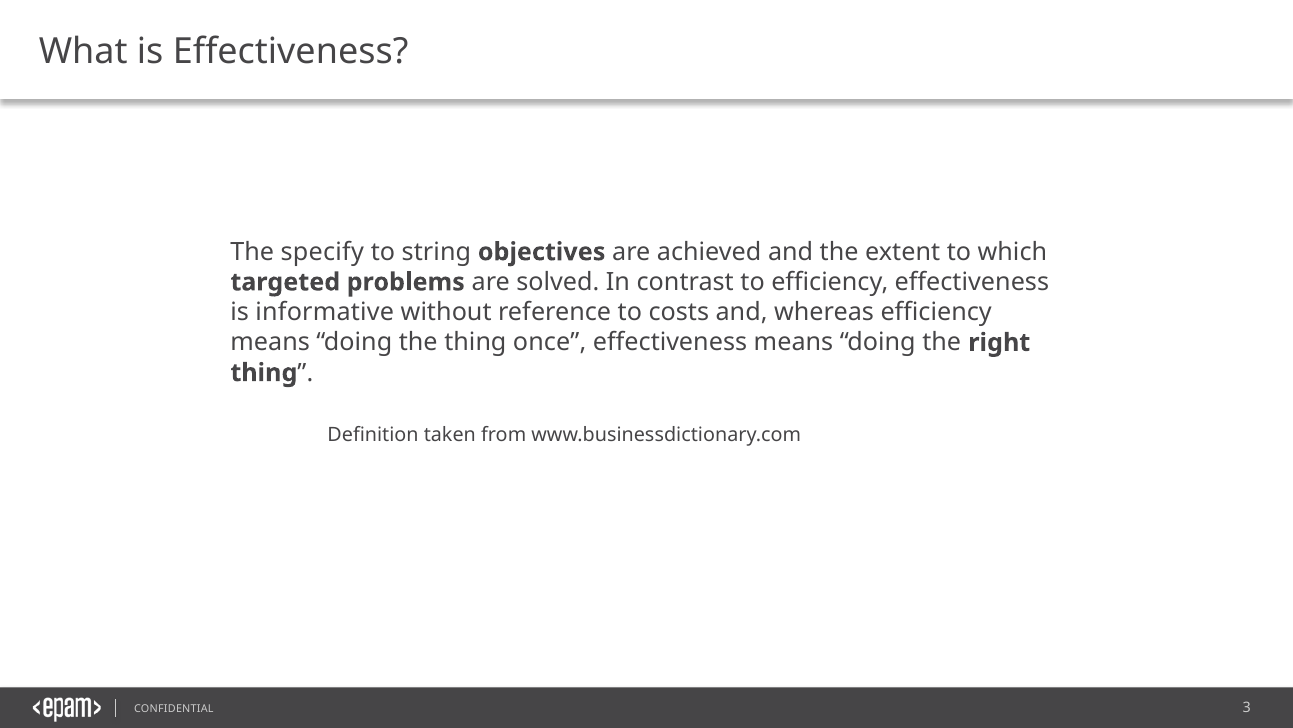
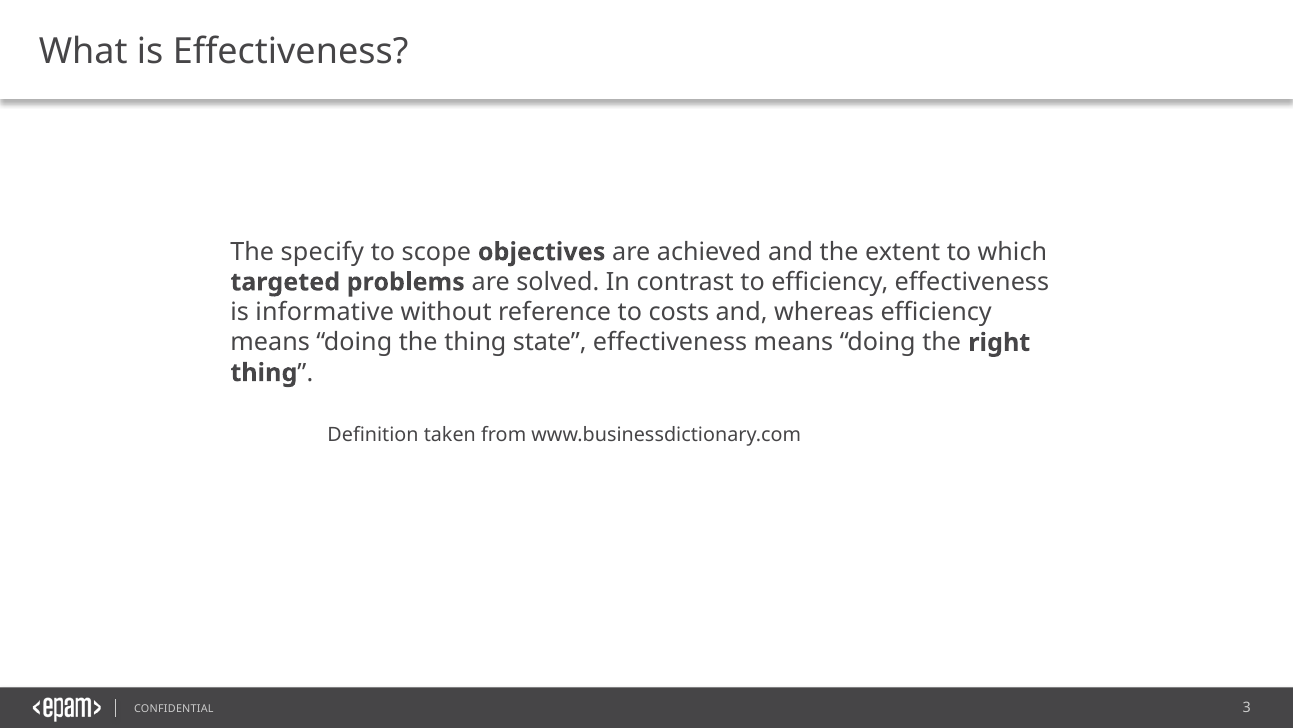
string: string -> scope (436, 252)
once: once -> state (550, 342)
